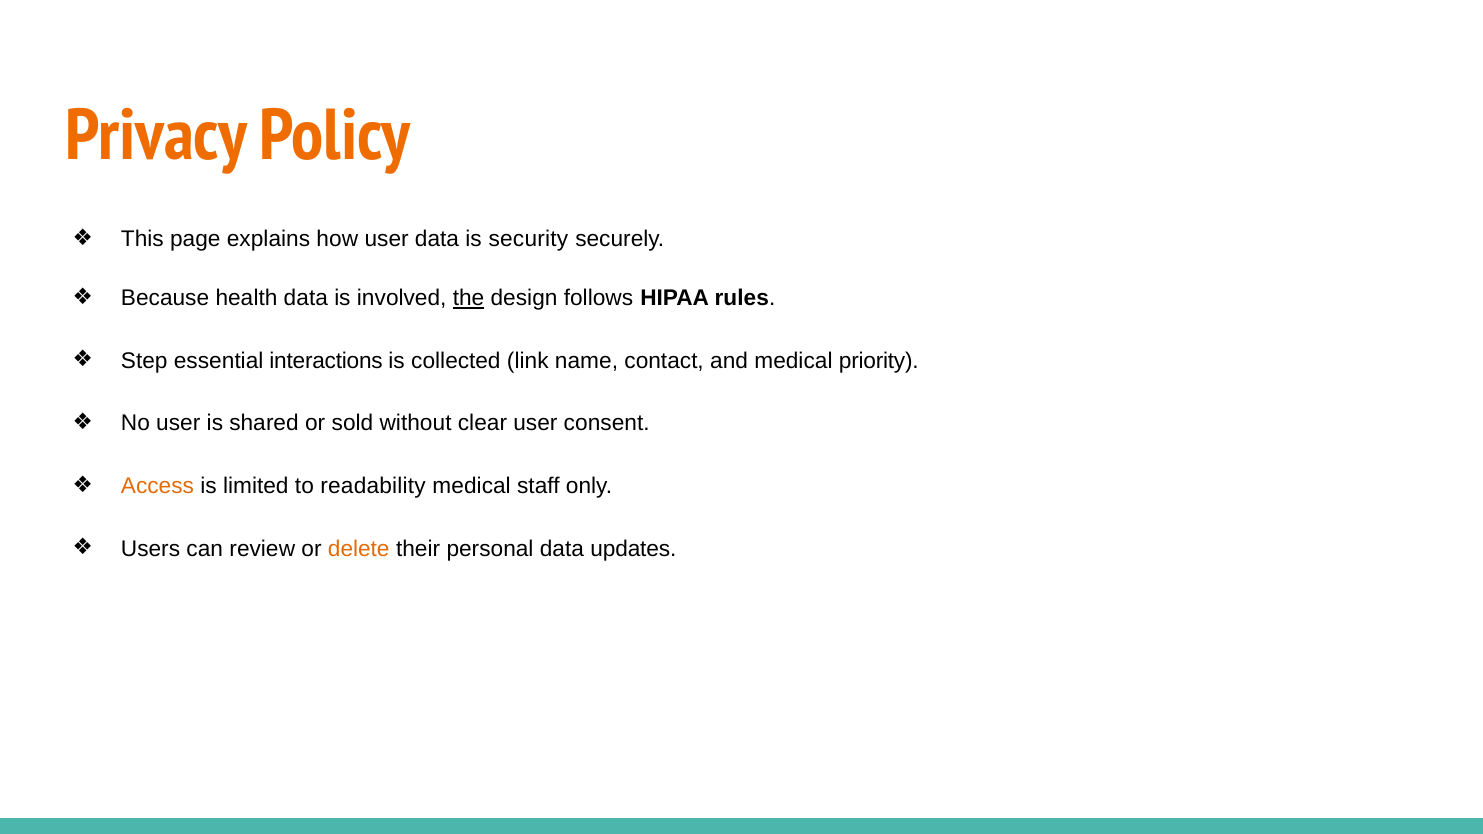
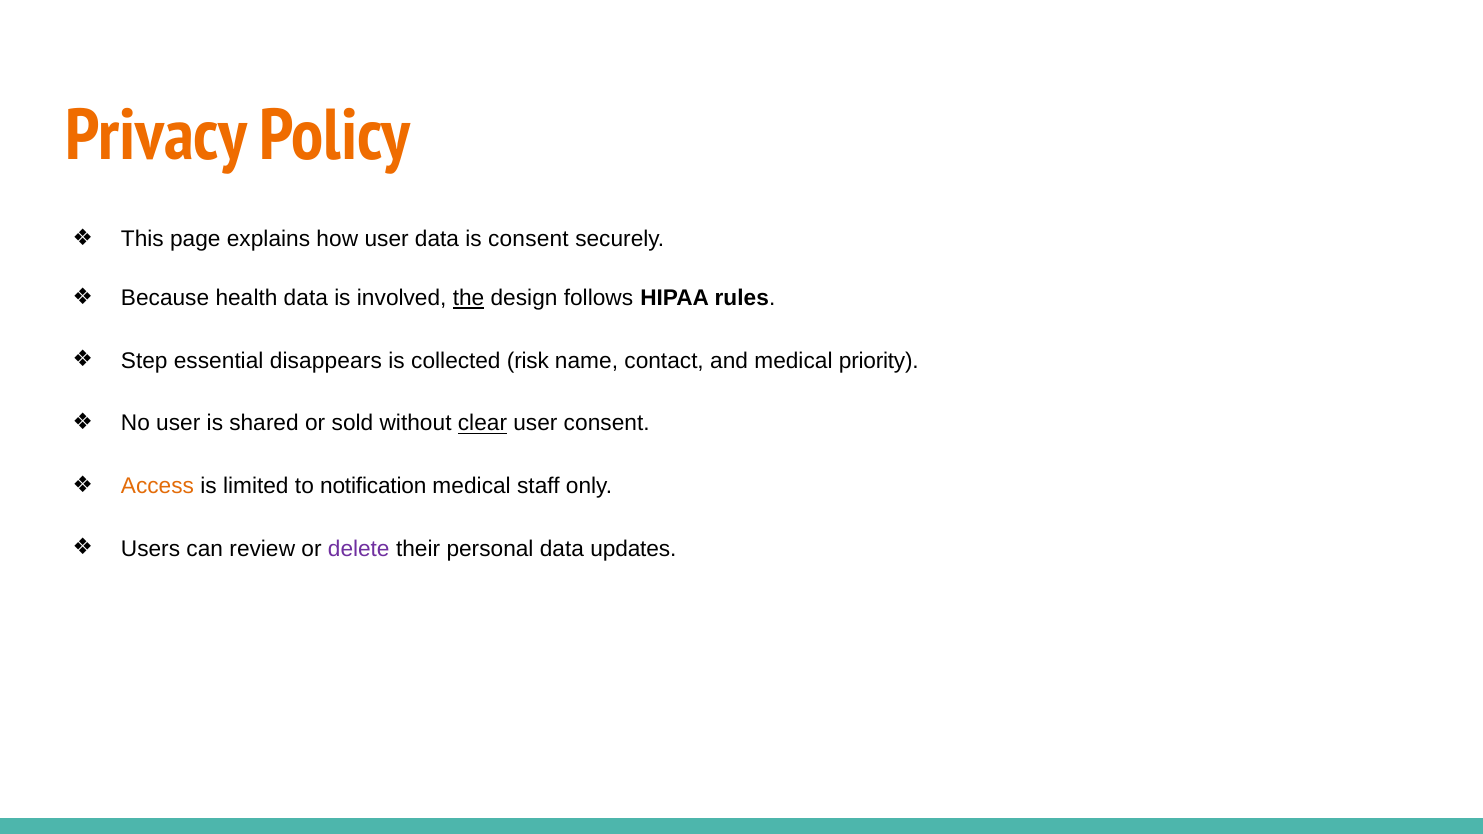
is security: security -> consent (528, 240)
interactions: interactions -> disappears (326, 361)
link: link -> risk (528, 361)
clear underline: none -> present (482, 424)
readability: readability -> notification (373, 486)
delete colour: orange -> purple (359, 549)
